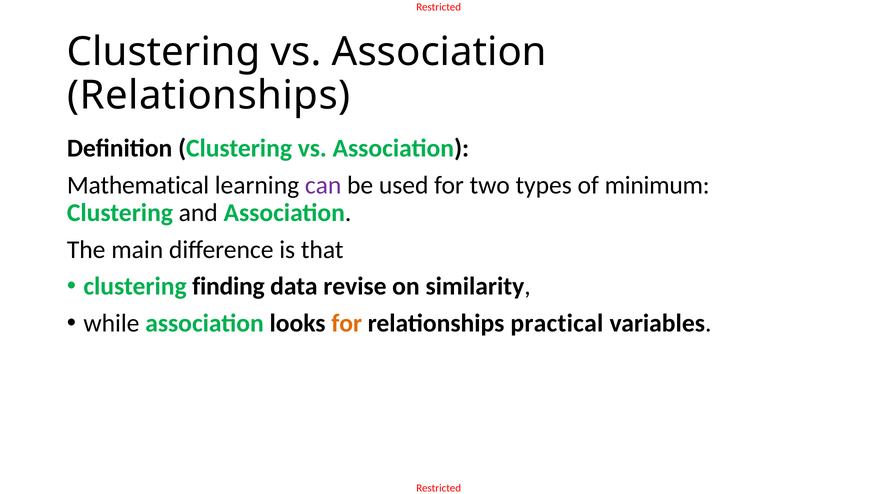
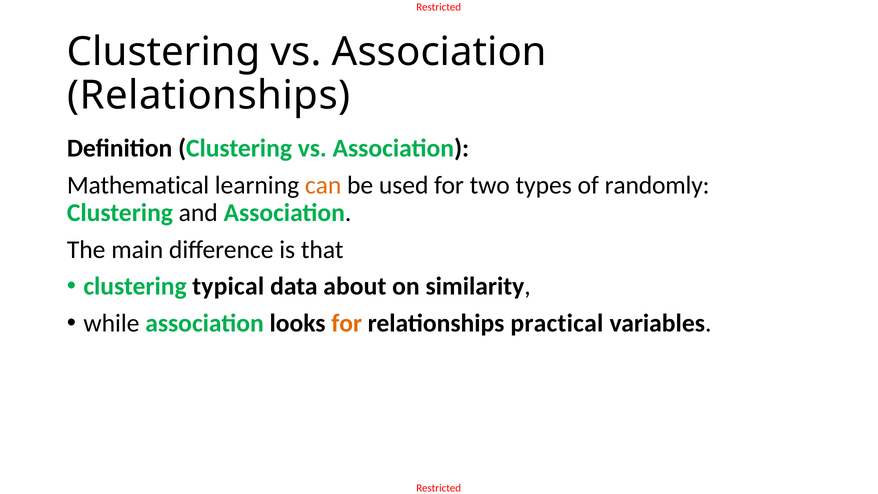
can colour: purple -> orange (323, 185)
minimum: minimum -> randomly (657, 185)
finding: finding -> typical (228, 286)
revise: revise -> about (355, 286)
